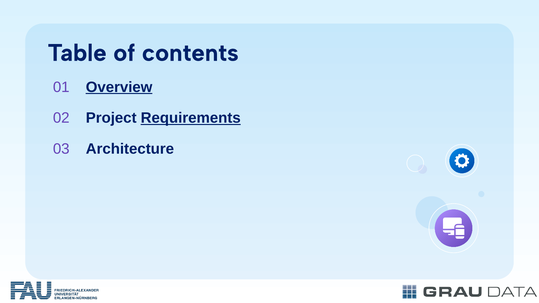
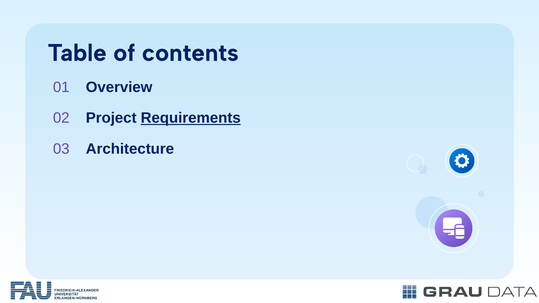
Overview underline: present -> none (119, 87)
